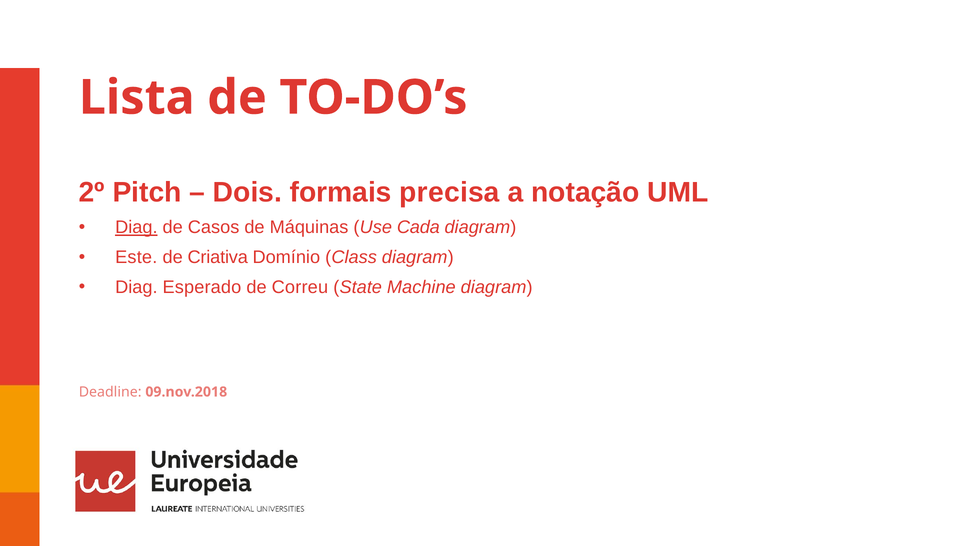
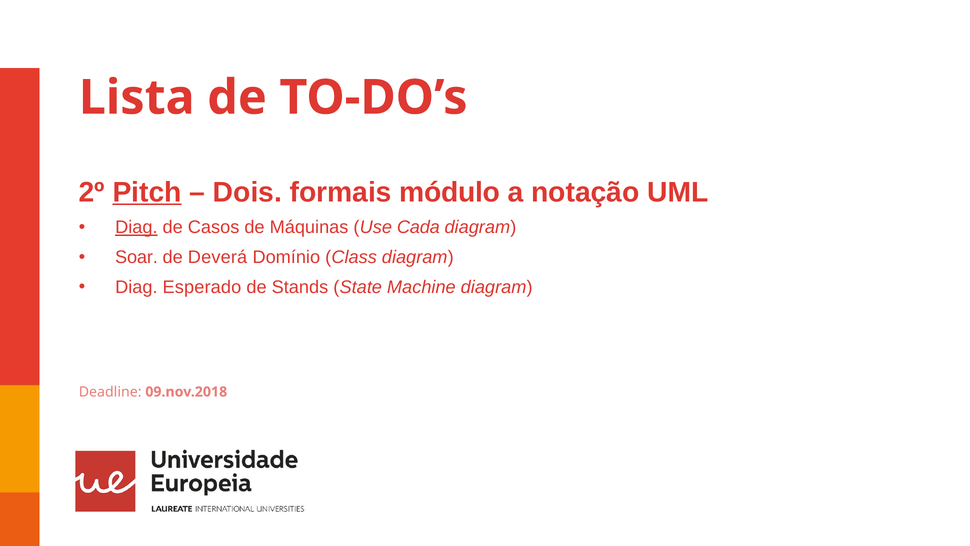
Pitch underline: none -> present (147, 192)
precisa: precisa -> módulo (450, 192)
Este: Este -> Soar (136, 257)
Criativa: Criativa -> Deverá (218, 257)
Correu: Correu -> Stands (300, 287)
